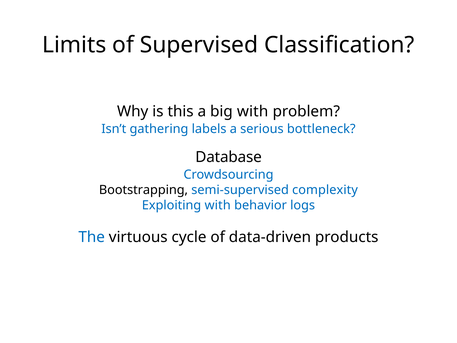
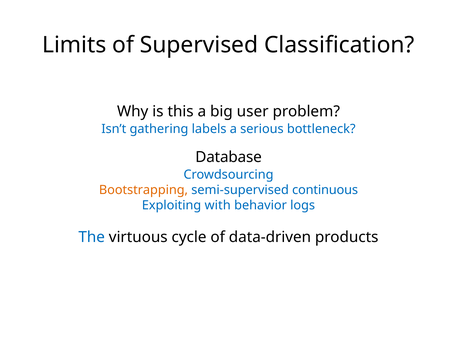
big with: with -> user (253, 111)
Bootstrapping colour: black -> orange (143, 190)
complexity: complexity -> continuous (325, 190)
